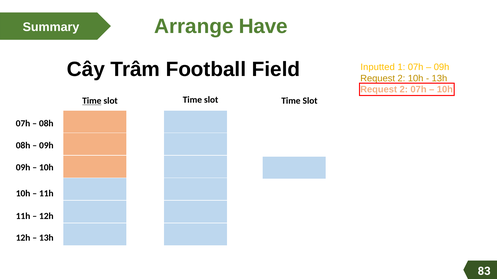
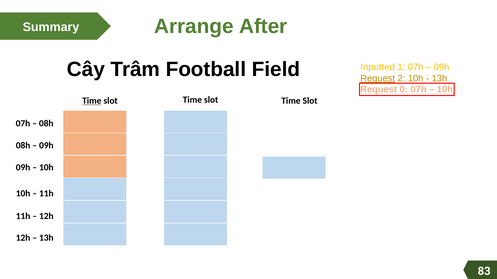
Have: Have -> After (263, 27)
Request underline: none -> present (378, 79)
2: 2 -> 0 (404, 90)
